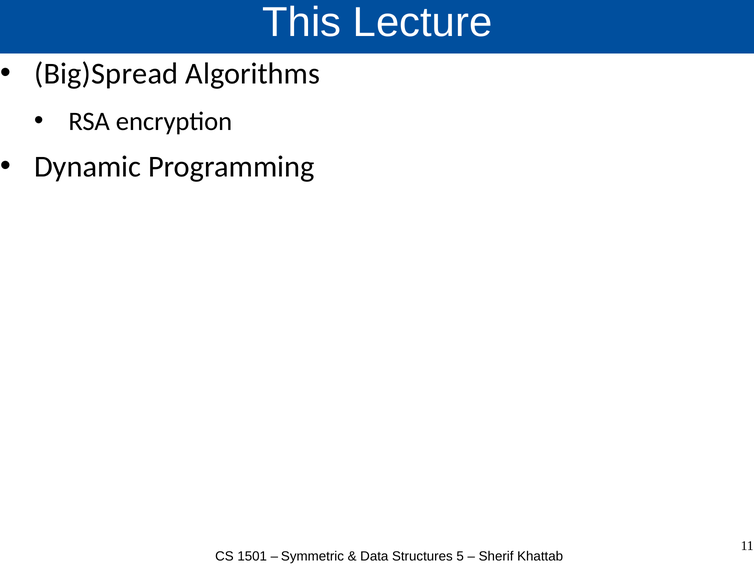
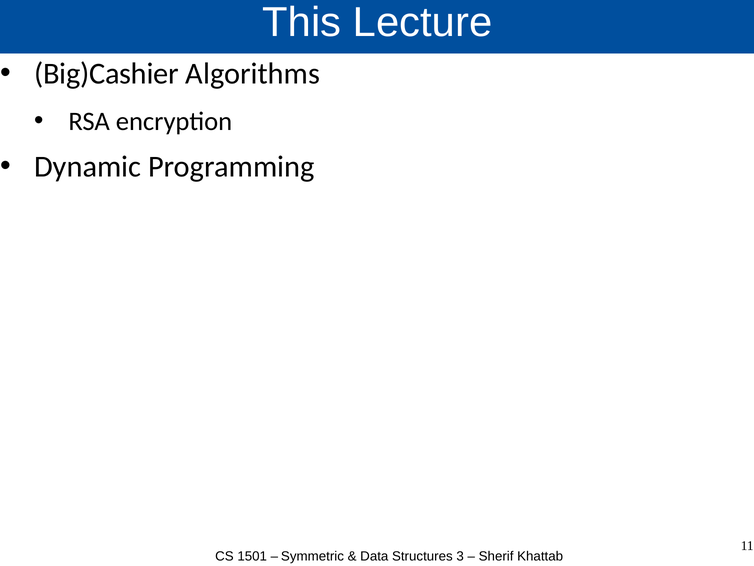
Big)Spread: Big)Spread -> Big)Cashier (107, 74)
5: 5 -> 3 (460, 556)
